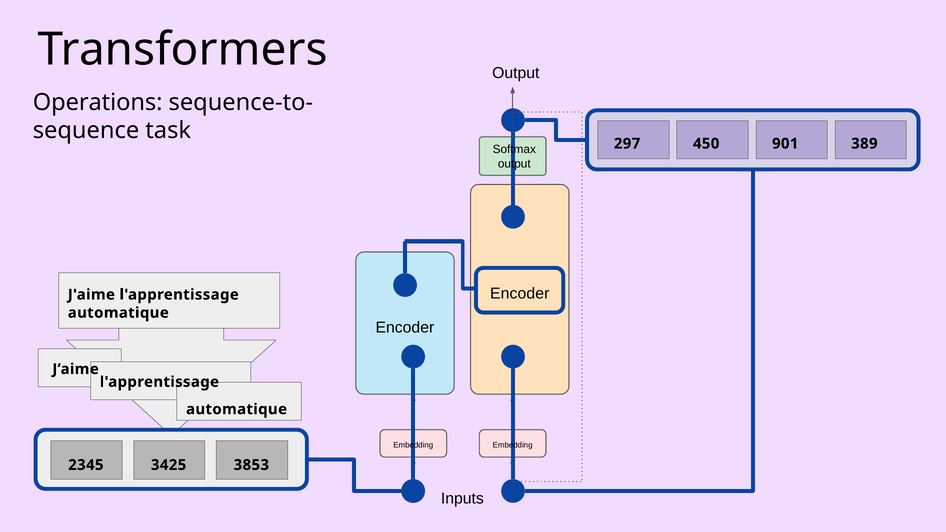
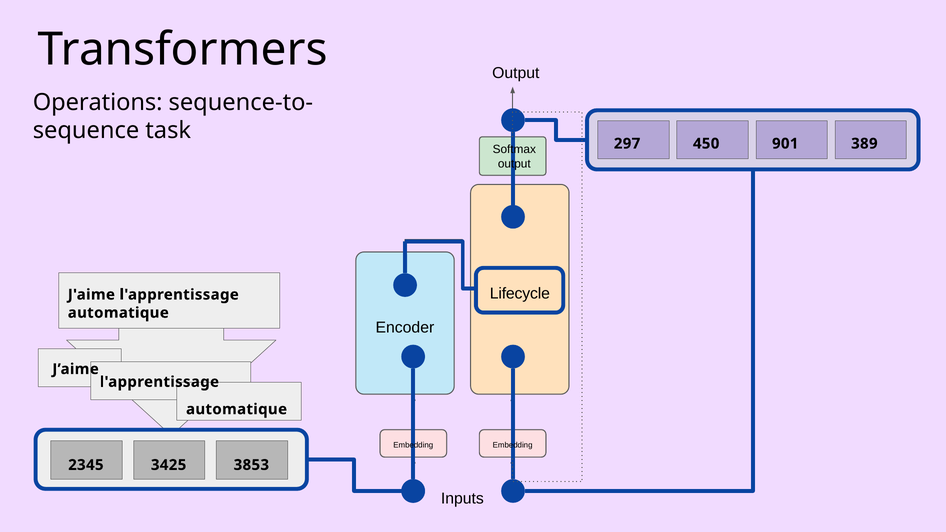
Encoder: Encoder -> Lifecycle (520, 294)
